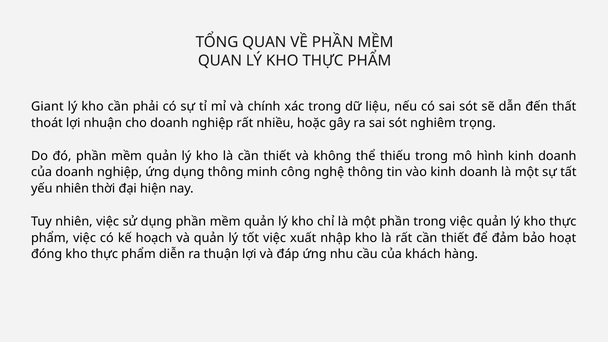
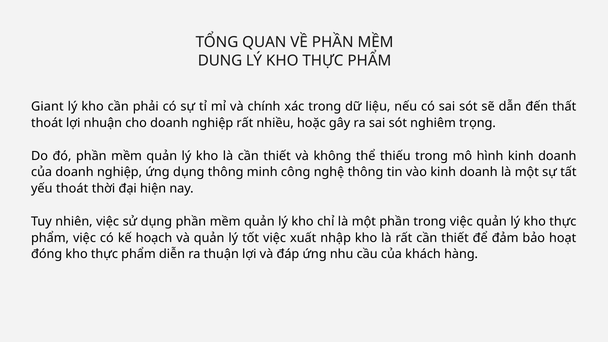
QUAN: QUAN -> DUNG (220, 61)
yếu nhiên: nhiên -> thoát (72, 188)
